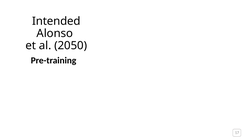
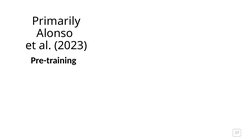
Intended: Intended -> Primarily (56, 21)
2050: 2050 -> 2023 (71, 46)
